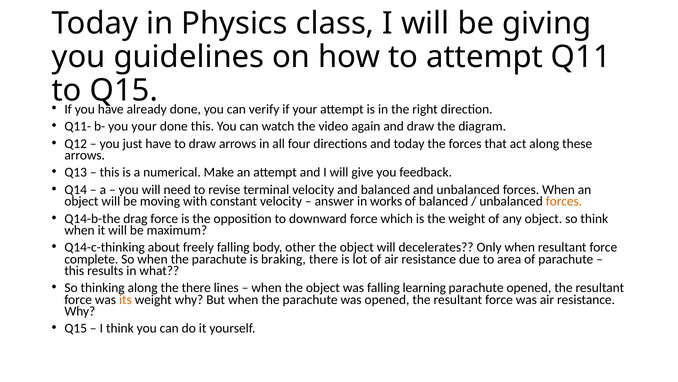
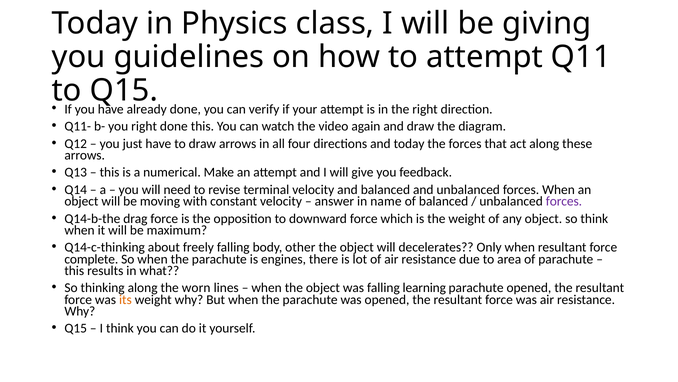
you your: your -> right (144, 126)
works: works -> name (386, 201)
forces colour: orange -> purple (564, 201)
braking: braking -> engines (284, 259)
the there: there -> worn (196, 288)
